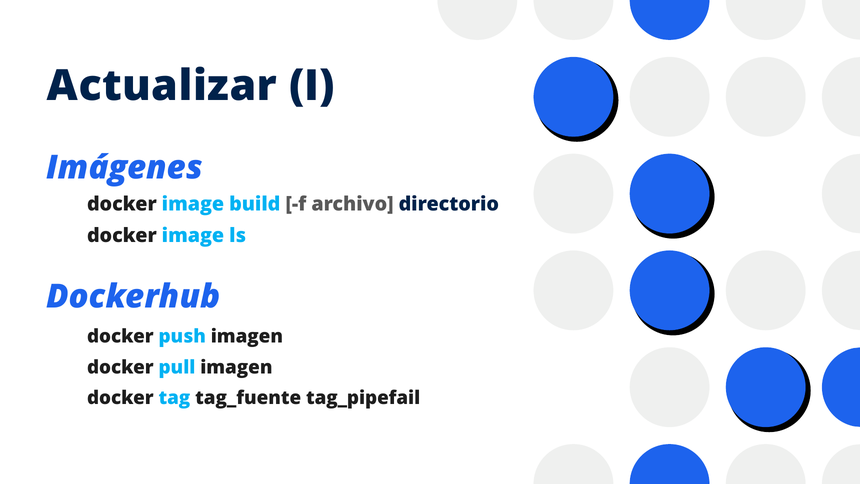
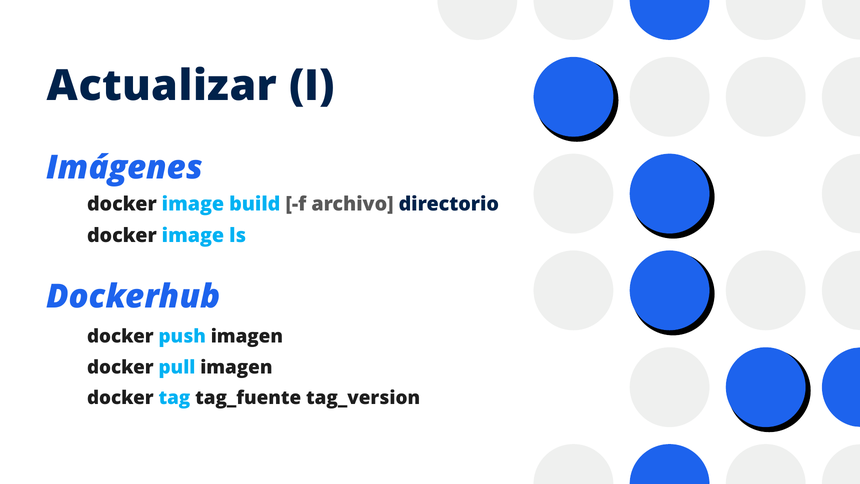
tag_pipefail: tag_pipefail -> tag_version (363, 398)
